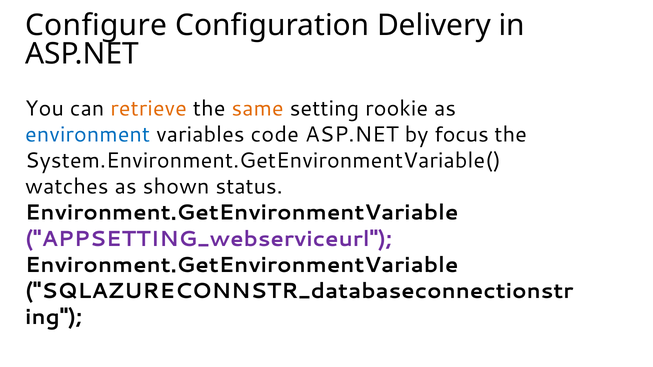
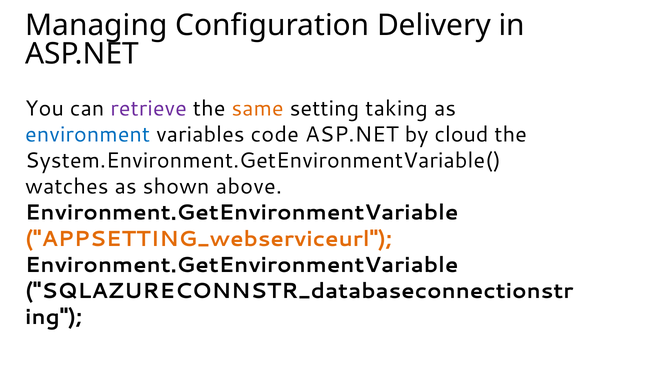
Configure: Configure -> Managing (96, 25)
retrieve colour: orange -> purple (149, 108)
rookie: rookie -> taking (397, 108)
focus: focus -> cloud (461, 135)
status: status -> above (249, 187)
APPSETTING_webserviceurl colour: purple -> orange (209, 239)
